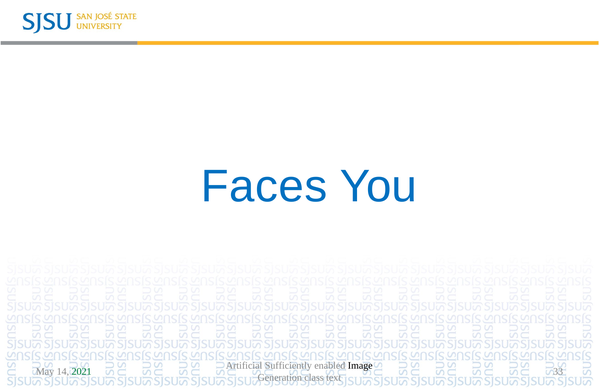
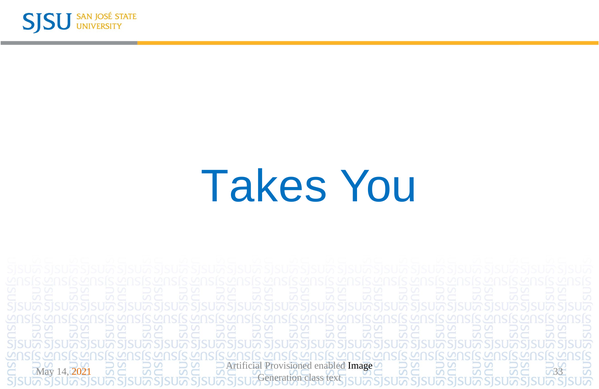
Faces: Faces -> Takes (264, 186)
Sufficiently: Sufficiently -> Provisioned (288, 366)
2021 colour: green -> orange (82, 372)
